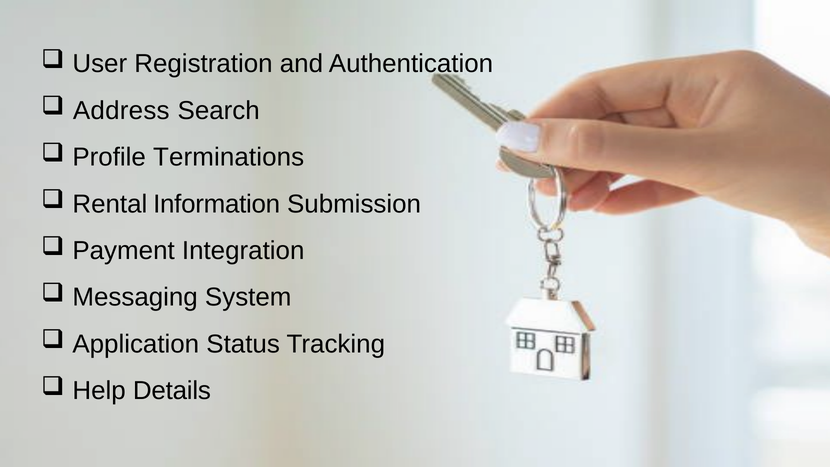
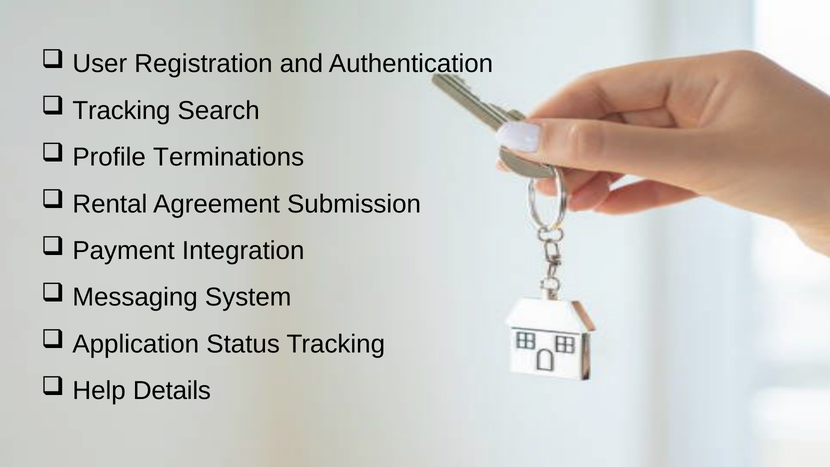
Address: Address -> Tracking (121, 111)
Information: Information -> Agreement (217, 204)
